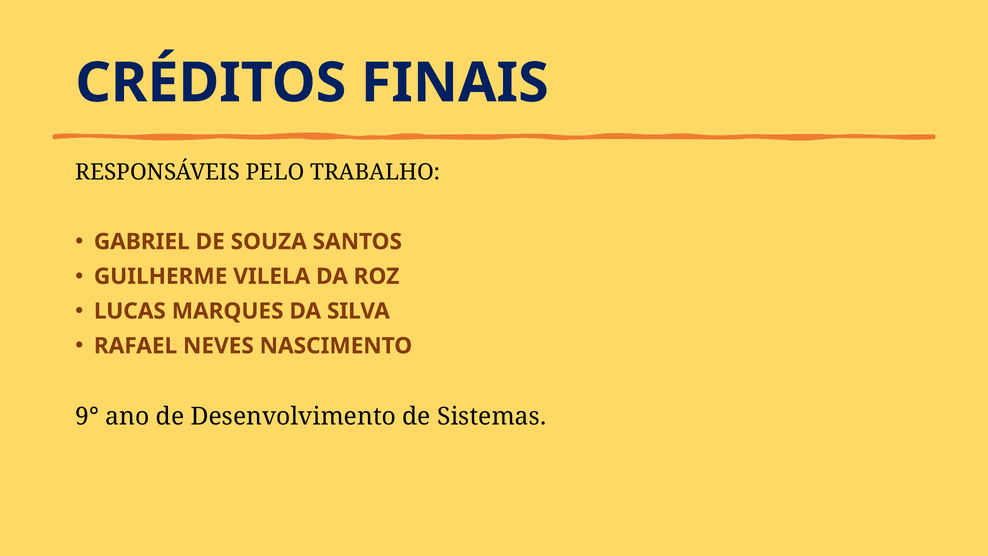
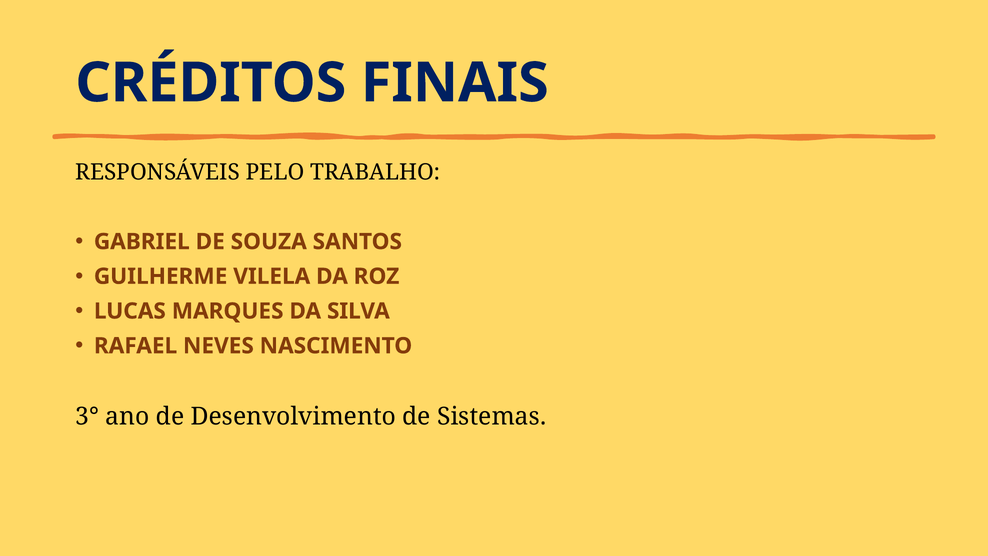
9°: 9° -> 3° (87, 416)
